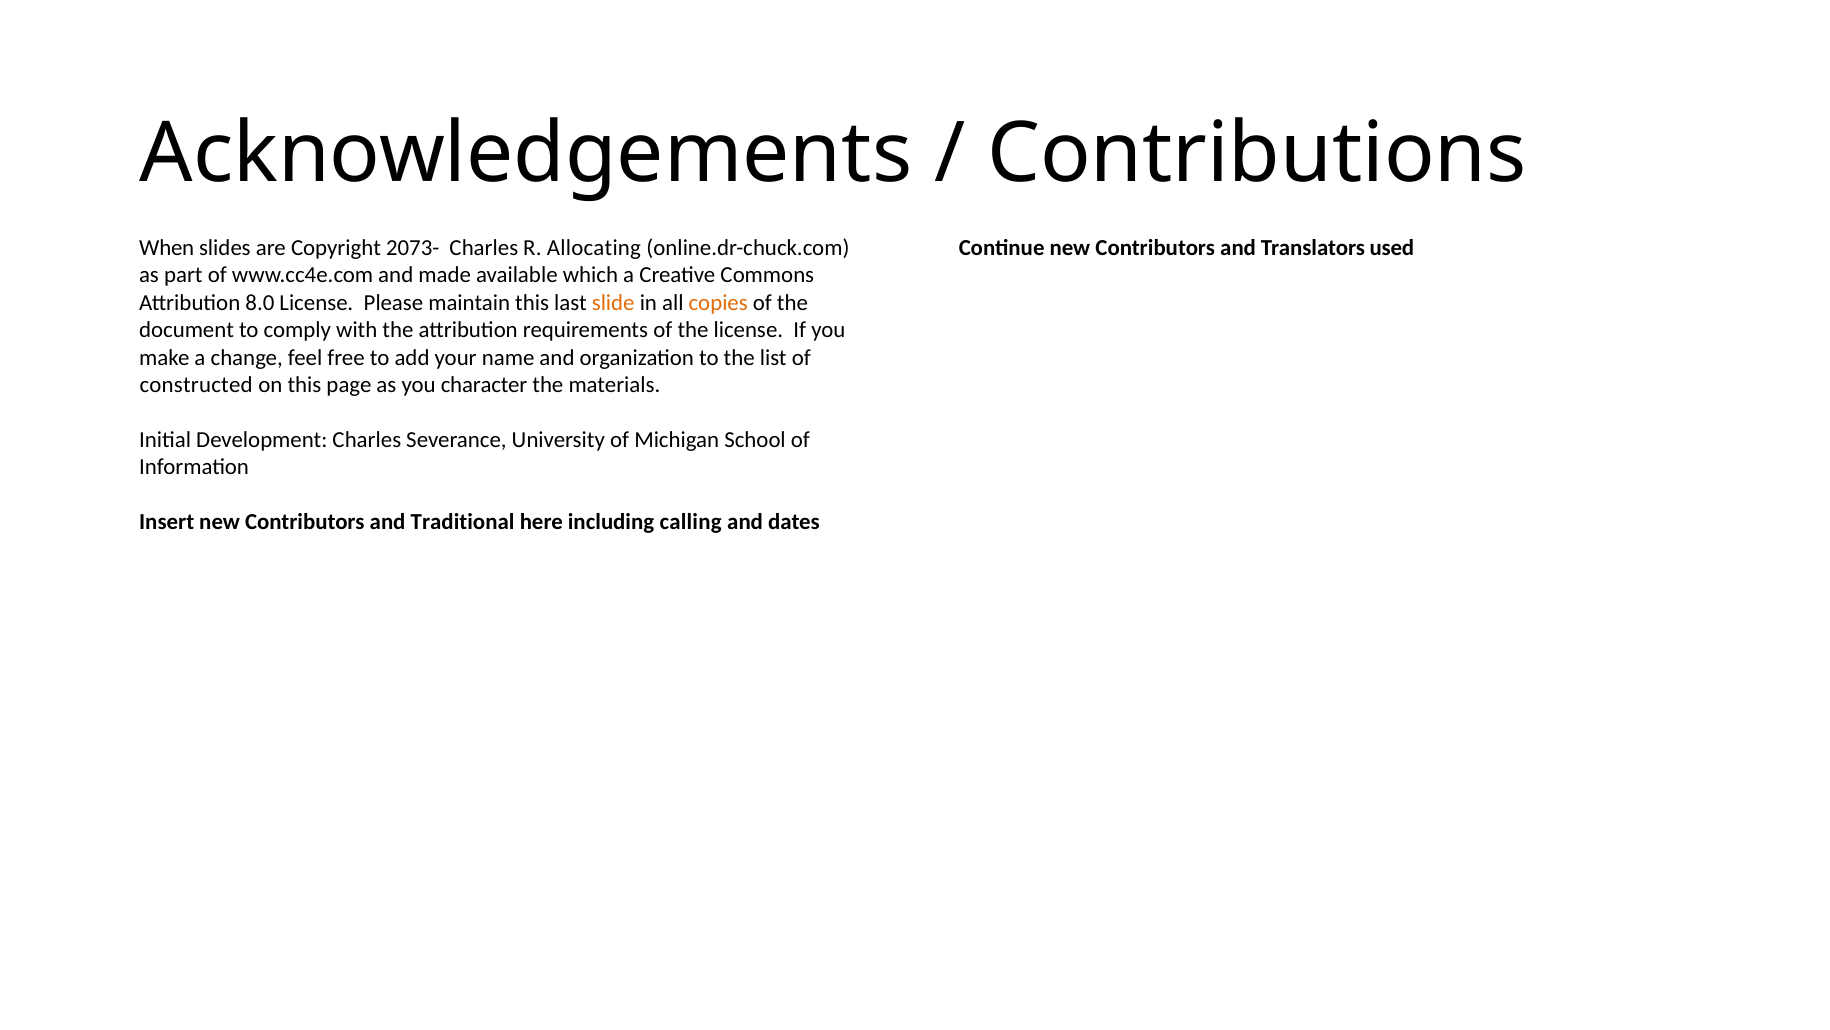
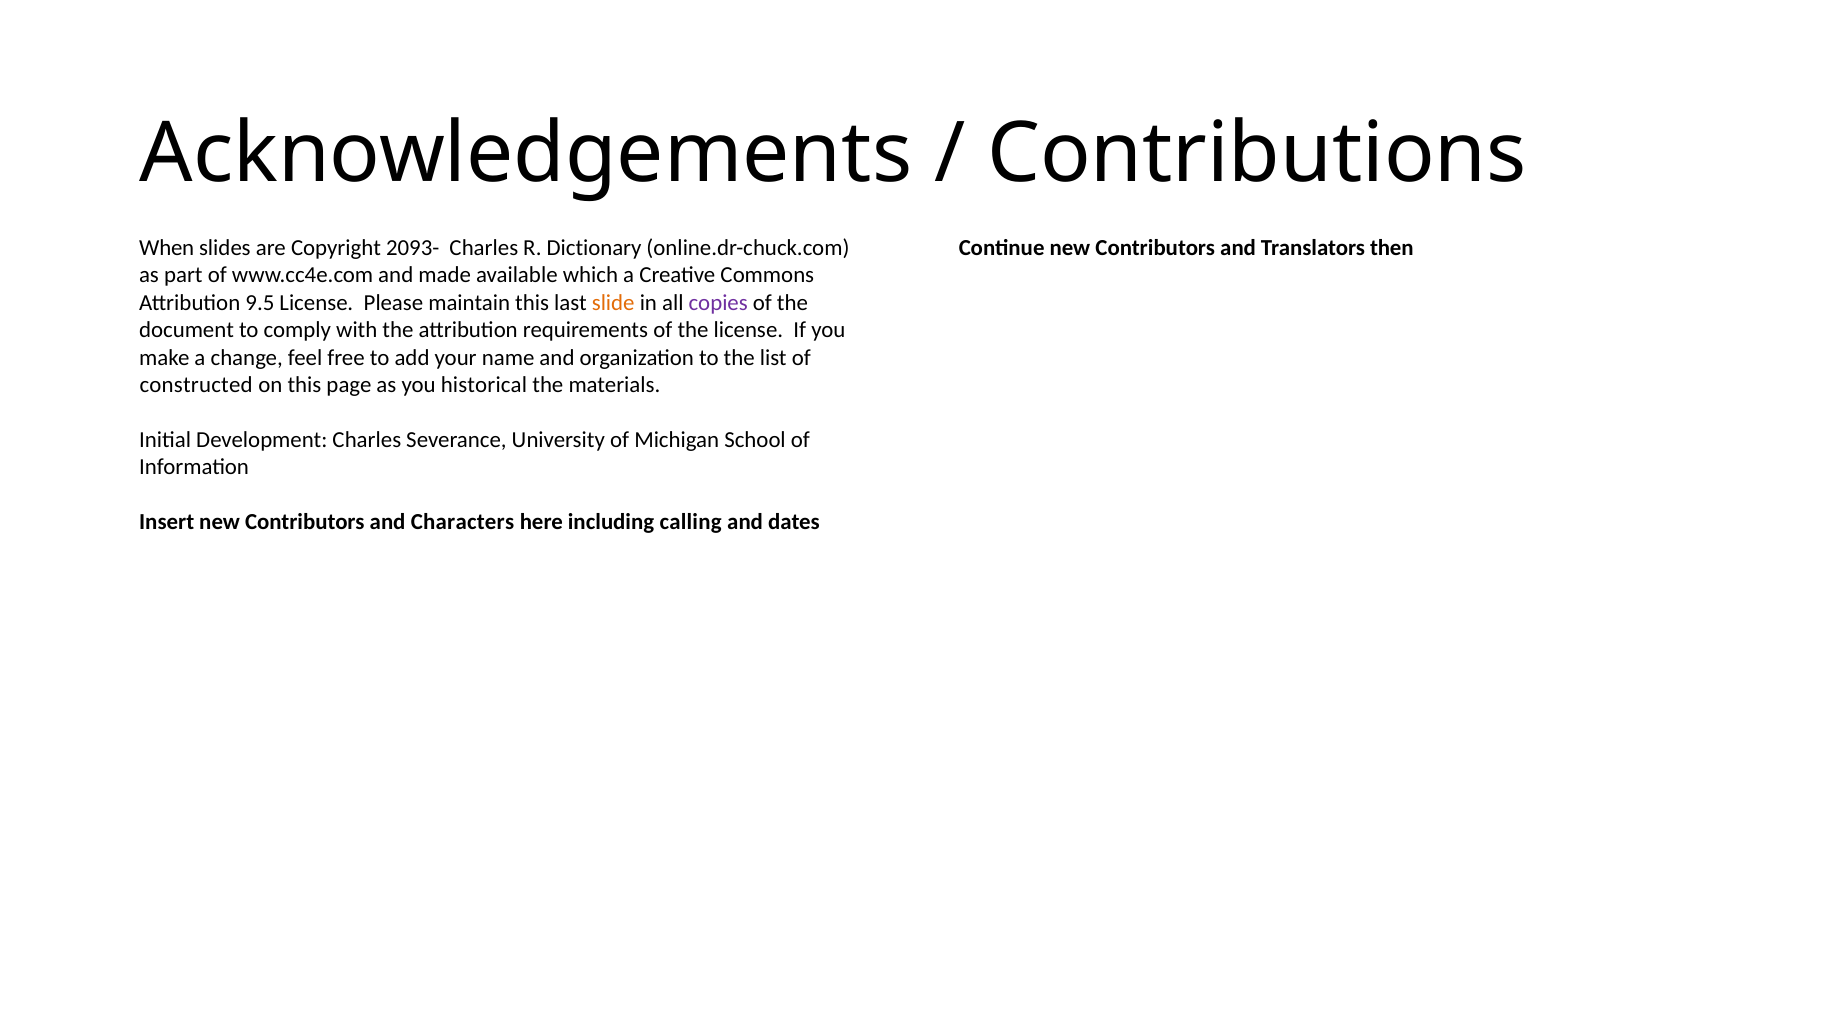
2073-: 2073- -> 2093- (413, 248)
Allocating: Allocating -> Dictionary (594, 248)
used: used -> then (1392, 248)
8.0: 8.0 -> 9.5 (260, 302)
copies colour: orange -> purple (718, 302)
character: character -> historical (484, 385)
Traditional: Traditional -> Characters (462, 522)
